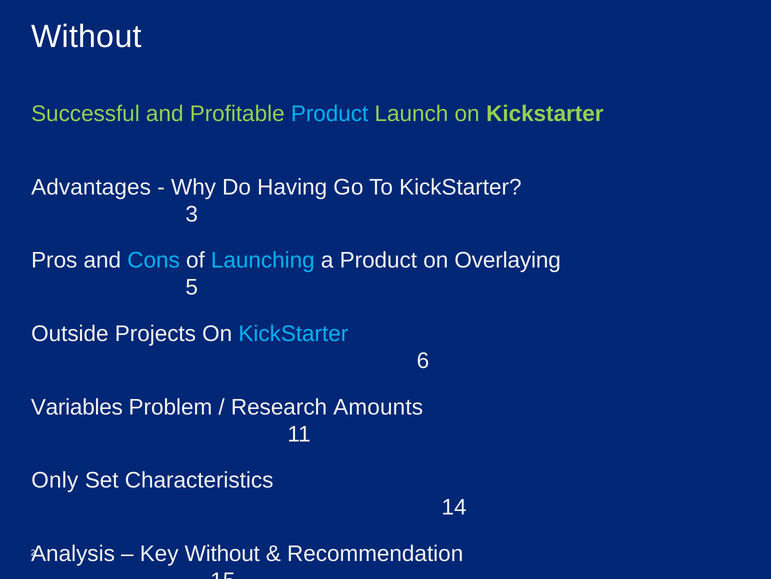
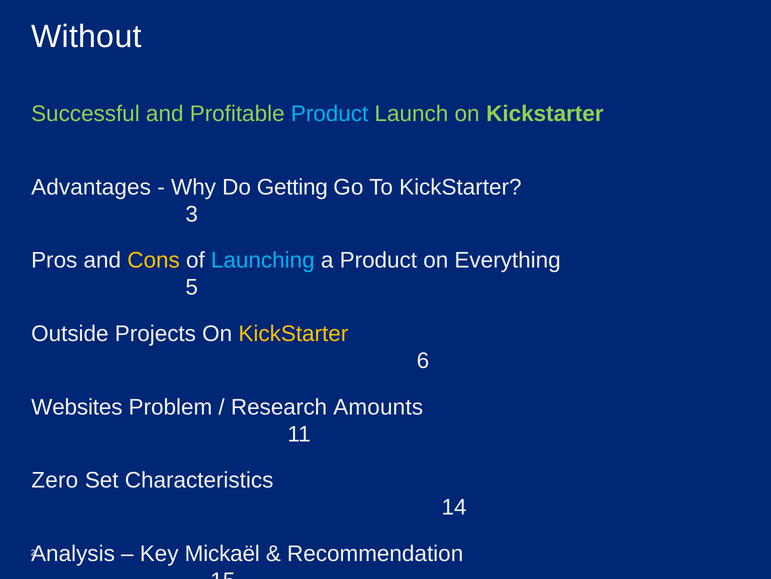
Having: Having -> Getting (292, 187)
Cons colour: light blue -> yellow (154, 260)
Overlaying: Overlaying -> Everything (508, 260)
KickStarter colour: light blue -> yellow (293, 333)
Variables: Variables -> Websites (77, 407)
Only: Only -> Zero (55, 480)
Key Without: Without -> Mickaël (222, 553)
